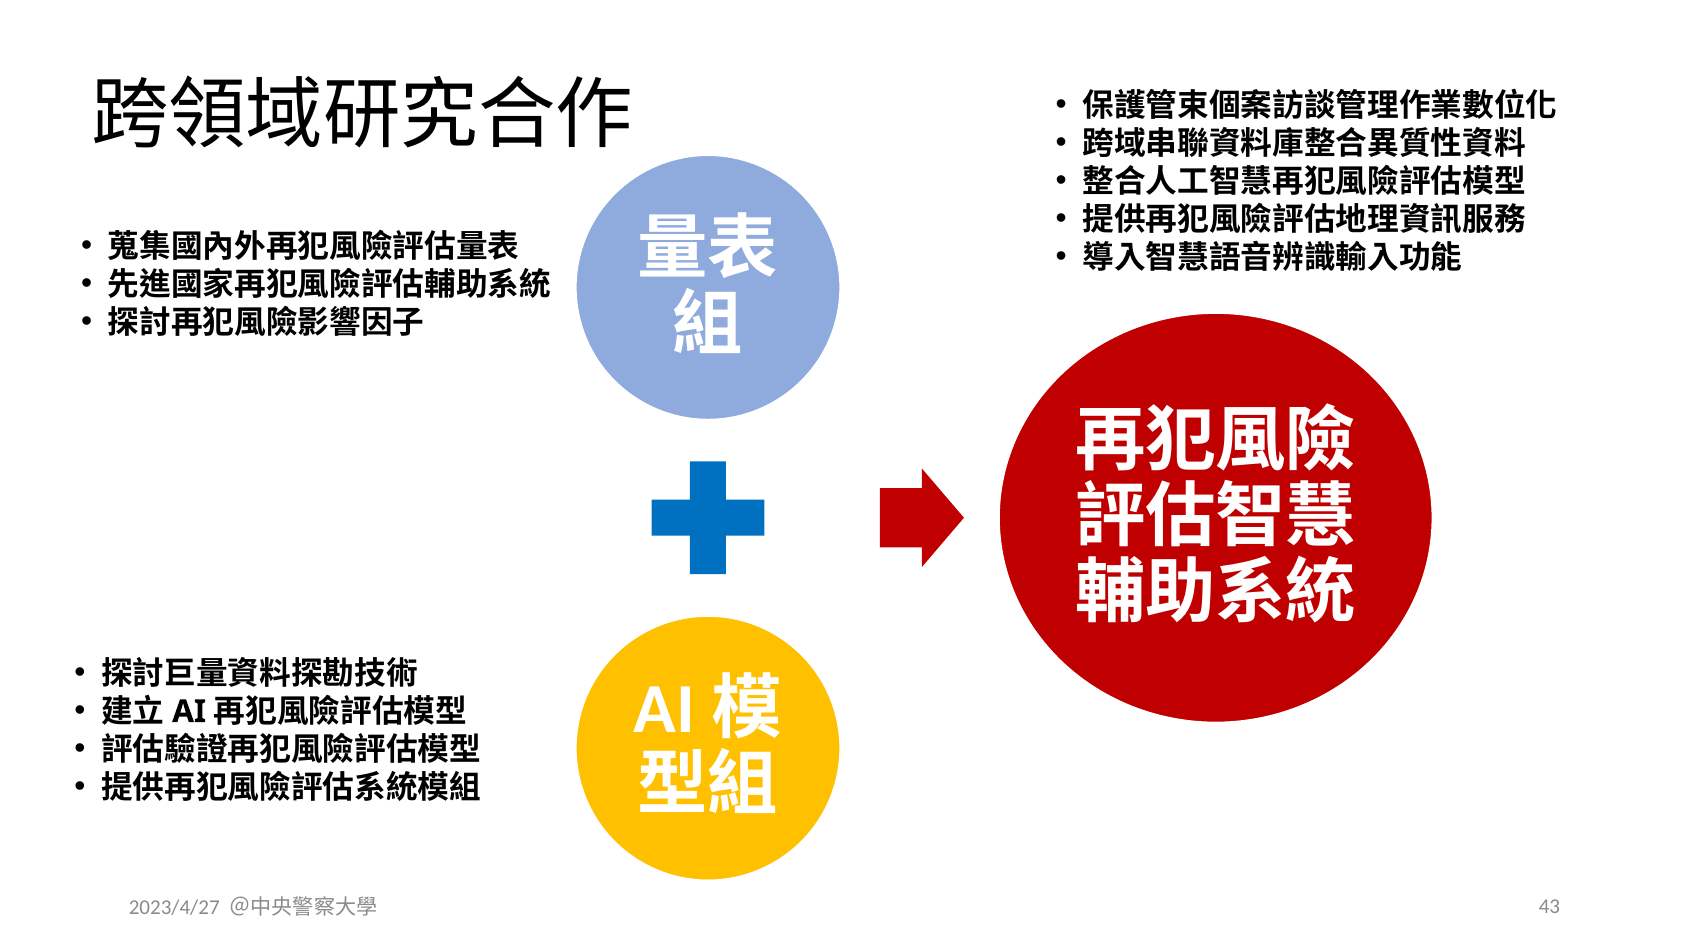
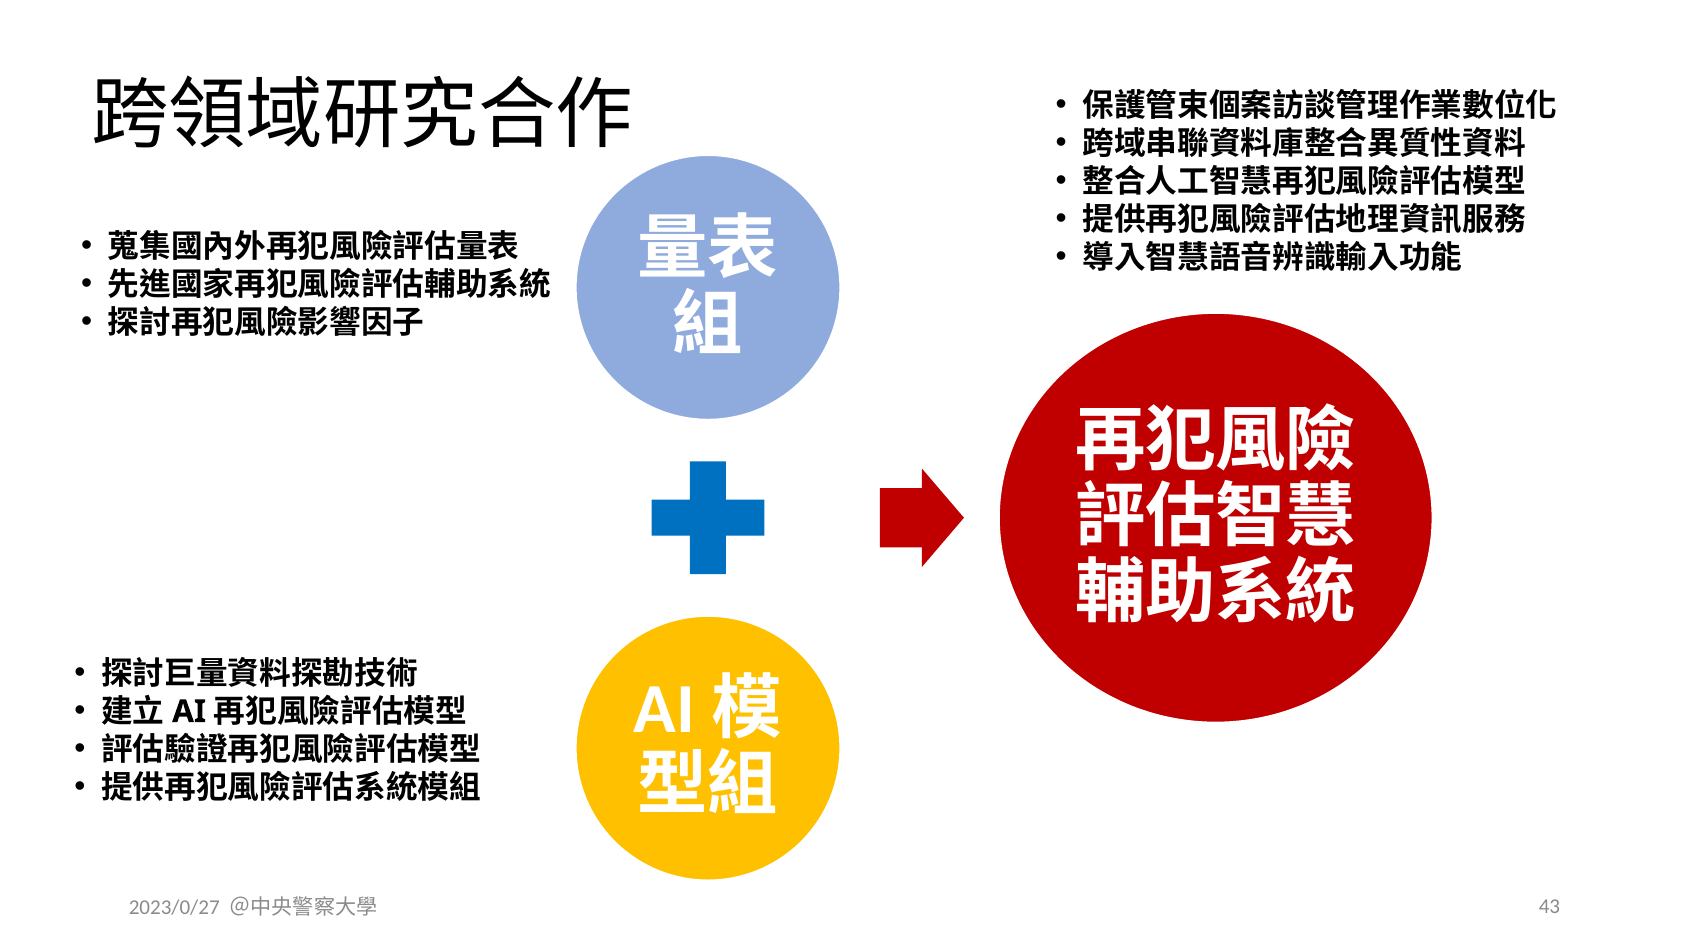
2023/4/27: 2023/4/27 -> 2023/0/27 (174, 907)
